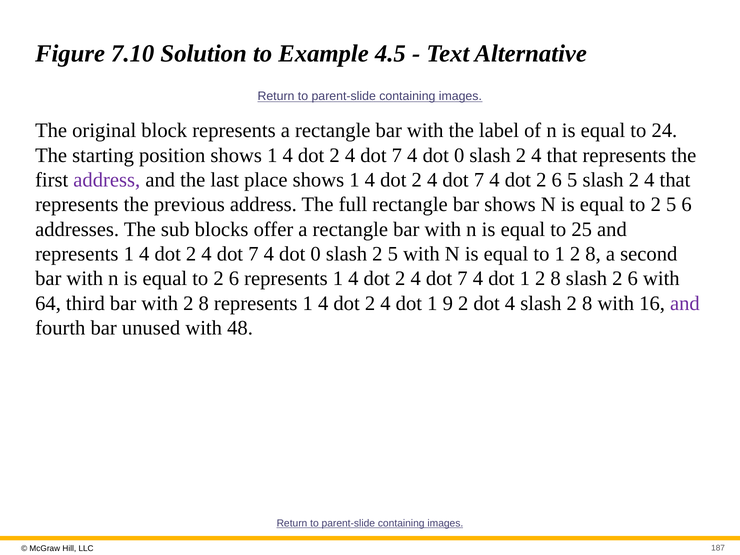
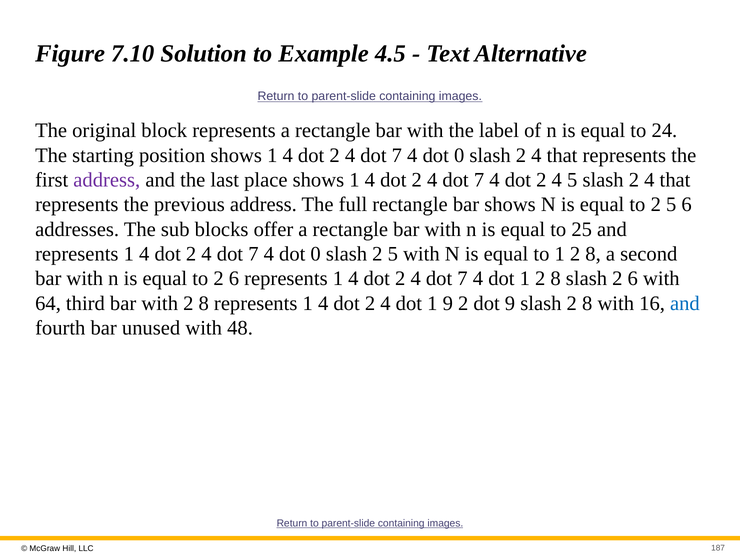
6: 6 -> 4 (557, 180)
dot 4: 4 -> 9 (510, 303)
and colour: purple -> blue (685, 303)
